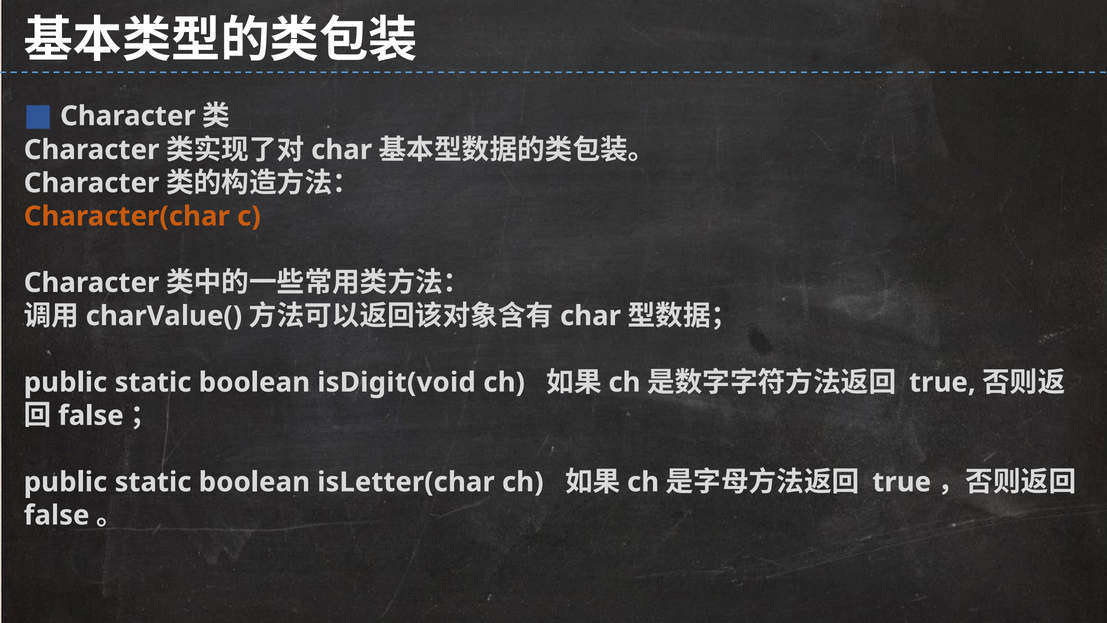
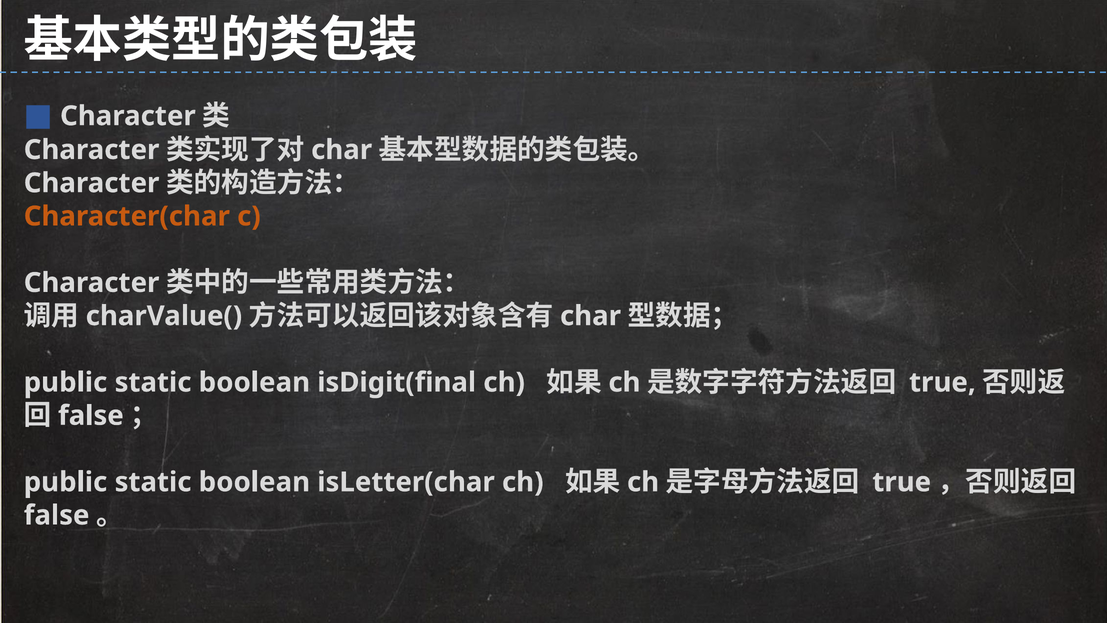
isDigit(void: isDigit(void -> isDigit(final (397, 382)
